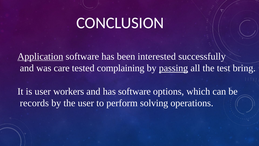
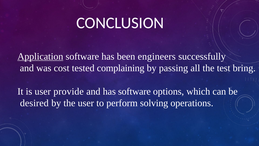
interested: interested -> engineers (157, 56)
care: care -> cost (62, 68)
passing underline: present -> none (173, 68)
workers: workers -> provide (69, 91)
records: records -> desired (34, 103)
